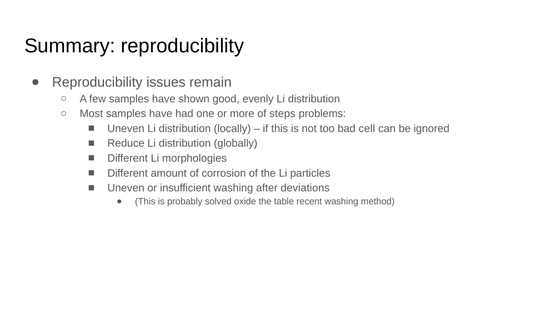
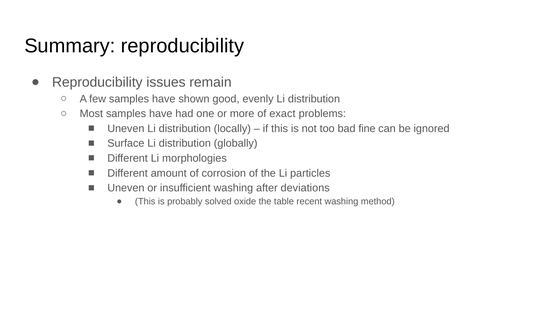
steps: steps -> exact (282, 114)
cell: cell -> fine (367, 129)
Reduce: Reduce -> Surface (126, 143)
